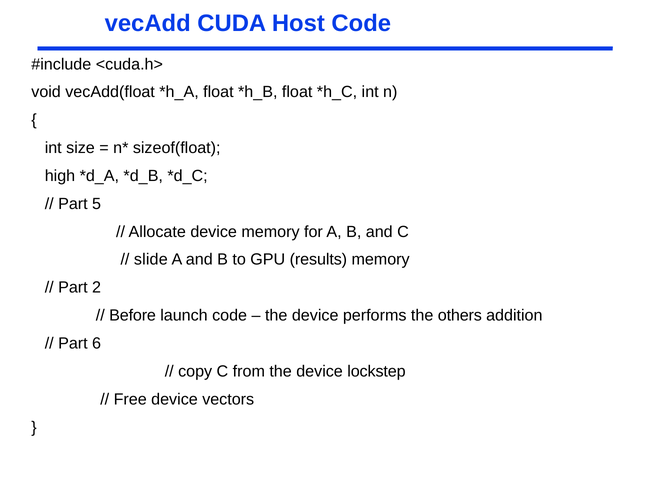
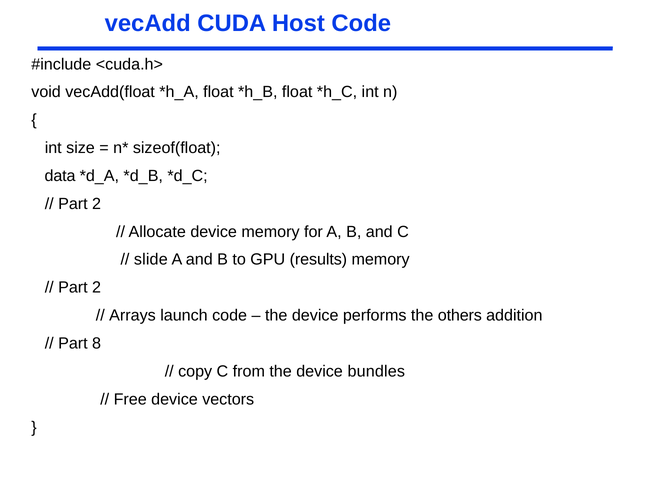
high: high -> data (60, 176)
5: 5 -> 2 (97, 204)
Before: Before -> Arrays (133, 315)
6: 6 -> 8 (97, 343)
lockstep: lockstep -> bundles (376, 371)
